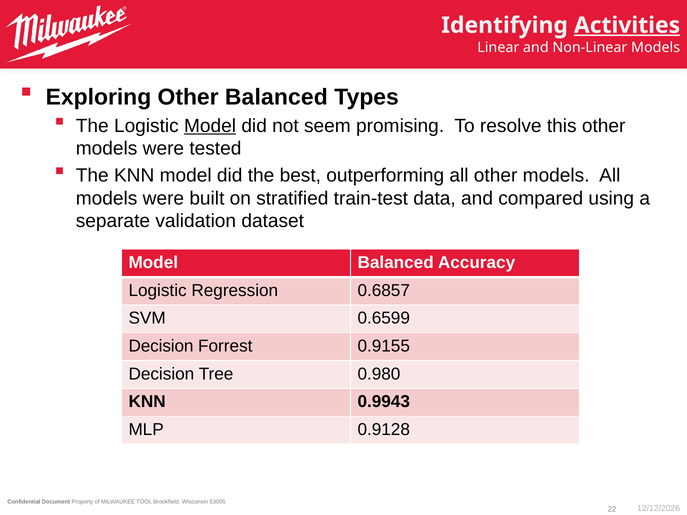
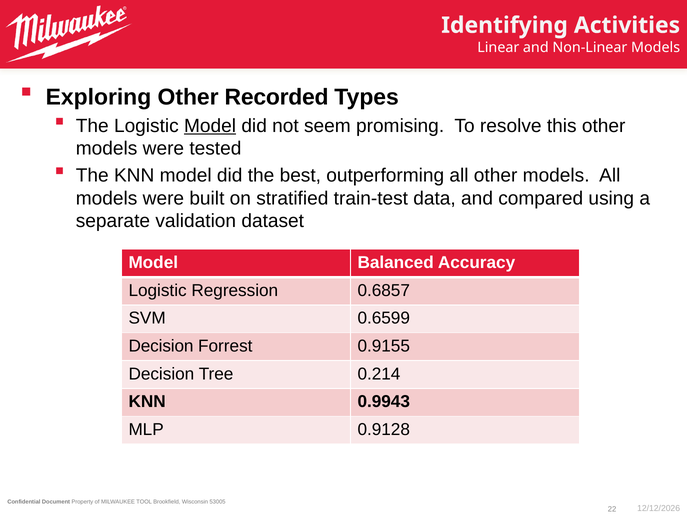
Activities underline: present -> none (627, 25)
Other Balanced: Balanced -> Recorded (277, 97)
0.980: 0.980 -> 0.214 (379, 374)
